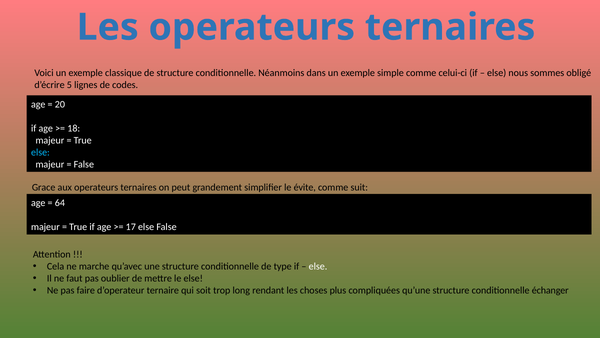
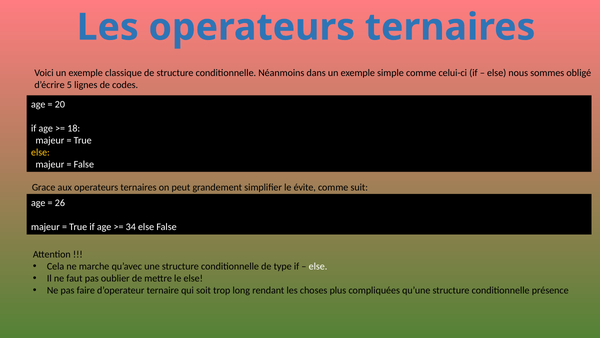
else colour: light blue -> yellow (40, 152)
64: 64 -> 26 (60, 203)
17: 17 -> 34 (131, 227)
échanger: échanger -> présence (550, 290)
